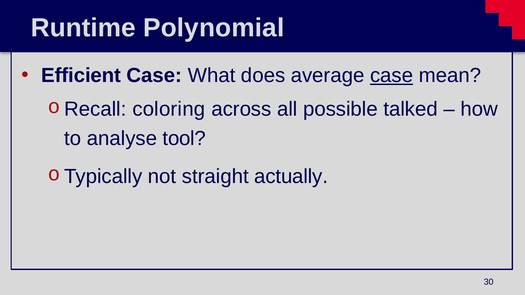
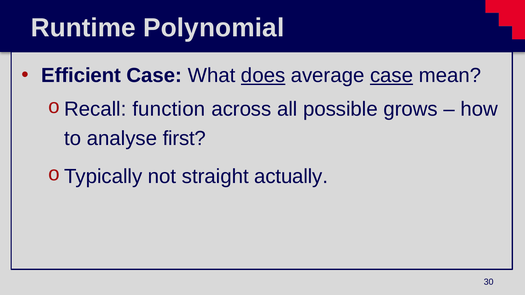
does underline: none -> present (263, 76)
coloring: coloring -> function (169, 109)
talked: talked -> grows (411, 109)
tool: tool -> first (184, 139)
